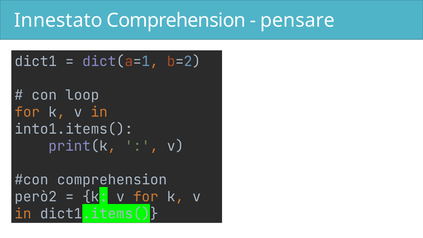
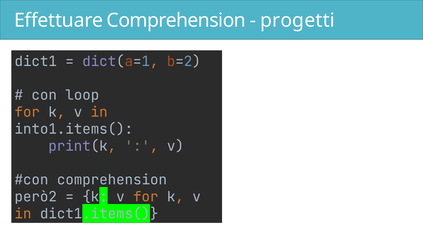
Innestato: Innestato -> Effettuare (59, 20)
pensare: pensare -> progetti (297, 20)
